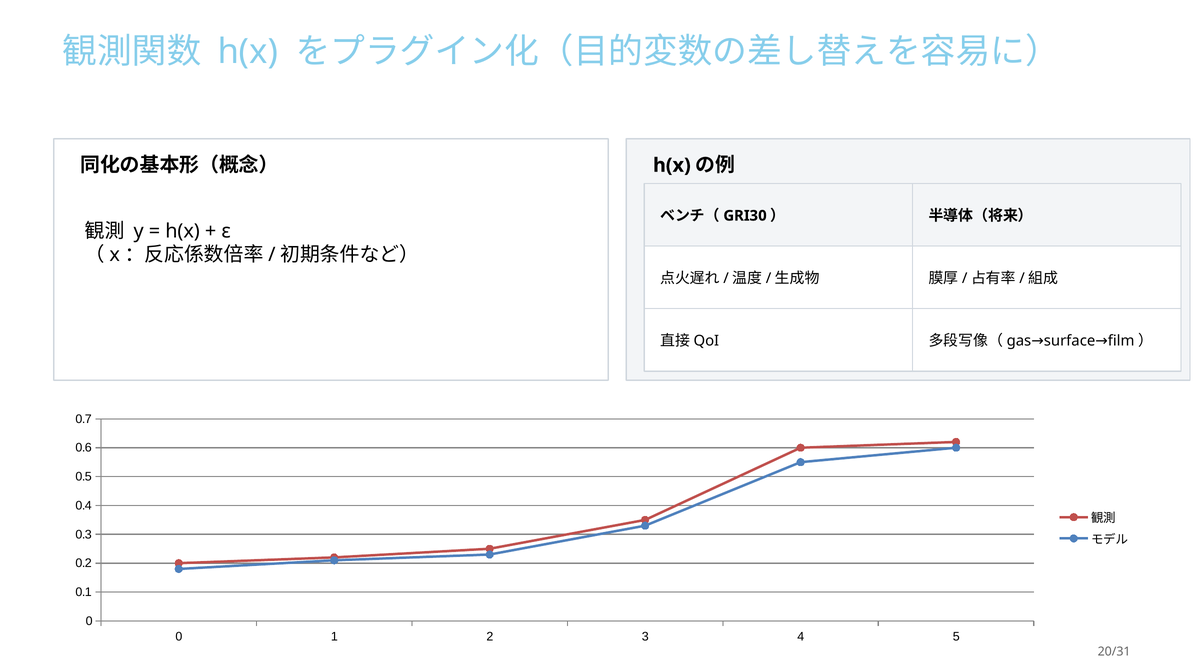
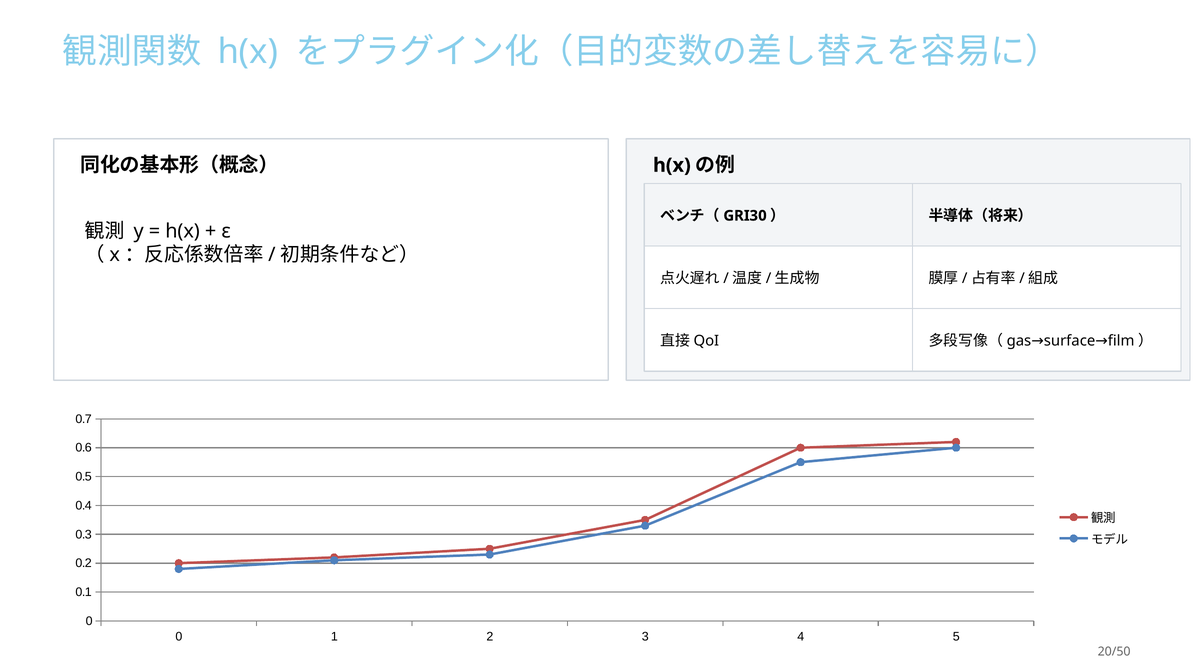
20/31: 20/31 -> 20/50 (1114, 652)
